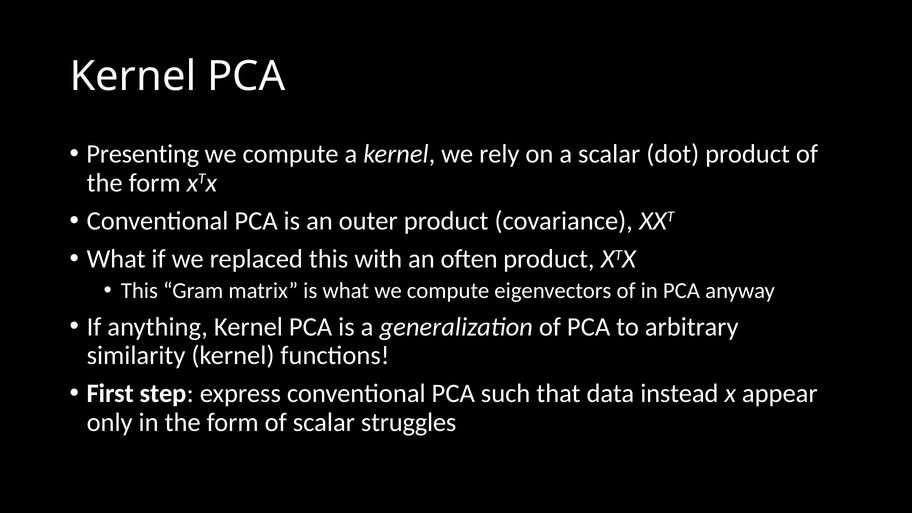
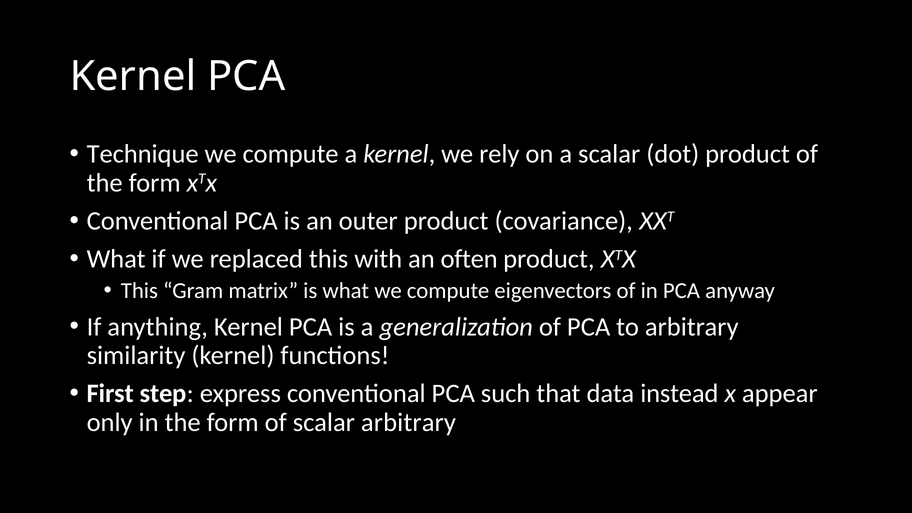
Presenting: Presenting -> Technique (143, 154)
scalar struggles: struggles -> arbitrary (408, 422)
